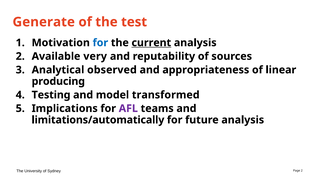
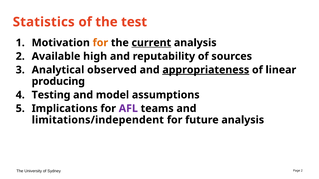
Generate: Generate -> Statistics (44, 22)
for colour: blue -> orange (100, 43)
very: very -> high (95, 56)
appropriateness underline: none -> present (206, 70)
transformed: transformed -> assumptions (166, 95)
limitations/automatically: limitations/automatically -> limitations/independent (98, 120)
